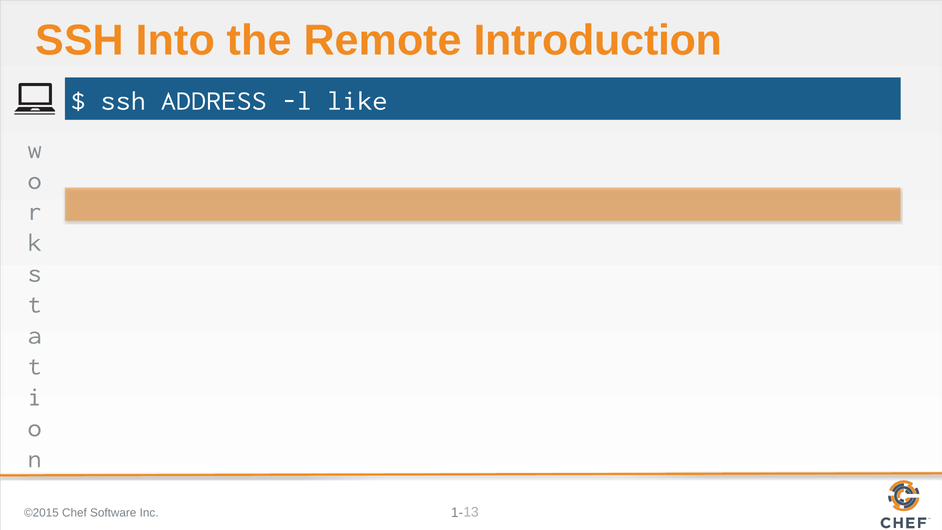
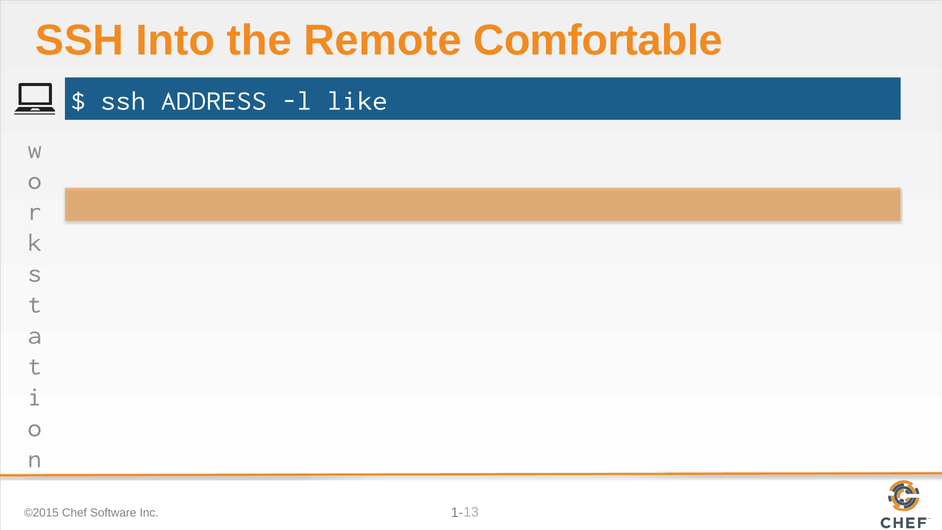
Introduction: Introduction -> Comfortable (598, 41)
